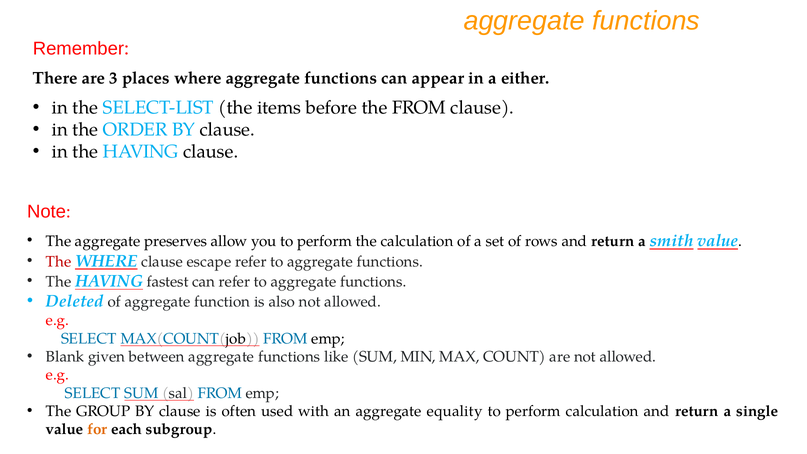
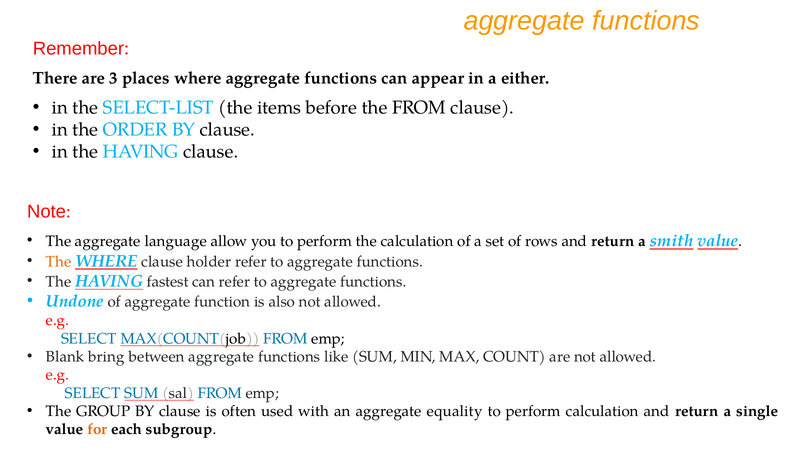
preserves: preserves -> language (176, 241)
The colour: red -> orange (59, 262)
escape: escape -> holder (209, 262)
Deleted: Deleted -> Undone (75, 301)
given: given -> bring (107, 357)
